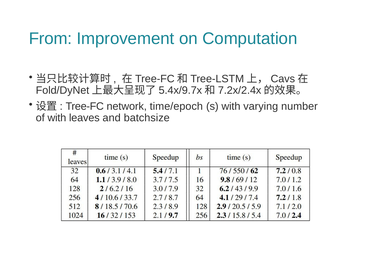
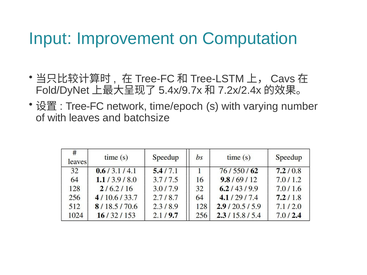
From: From -> Input (50, 39)
